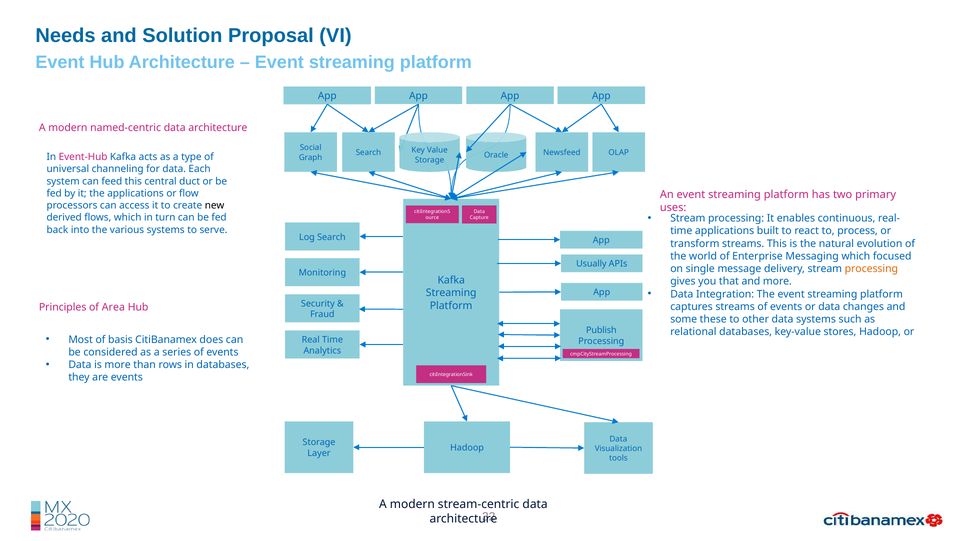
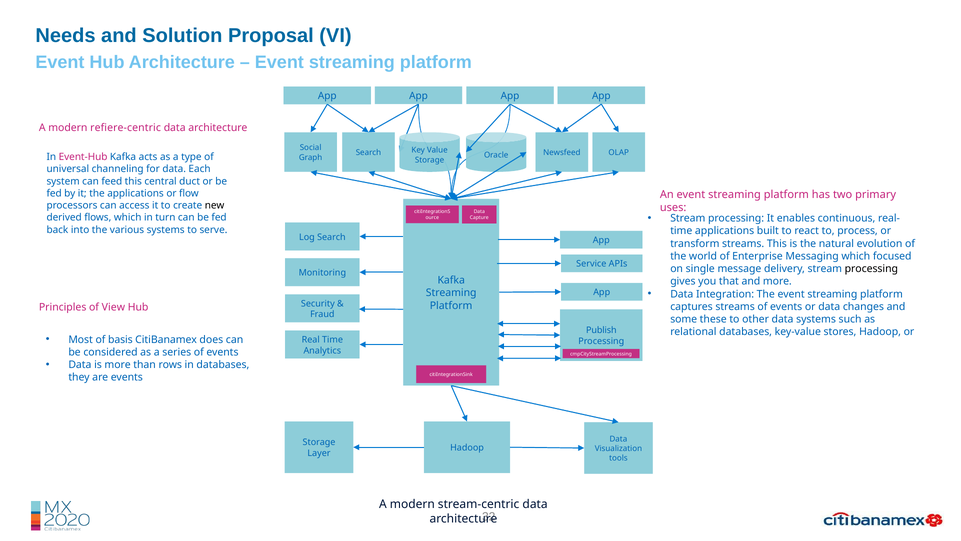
named-centric: named-centric -> refiere-centric (126, 128)
Usually: Usually -> Service (591, 264)
processing colour: orange -> black (871, 269)
Area: Area -> View (113, 307)
